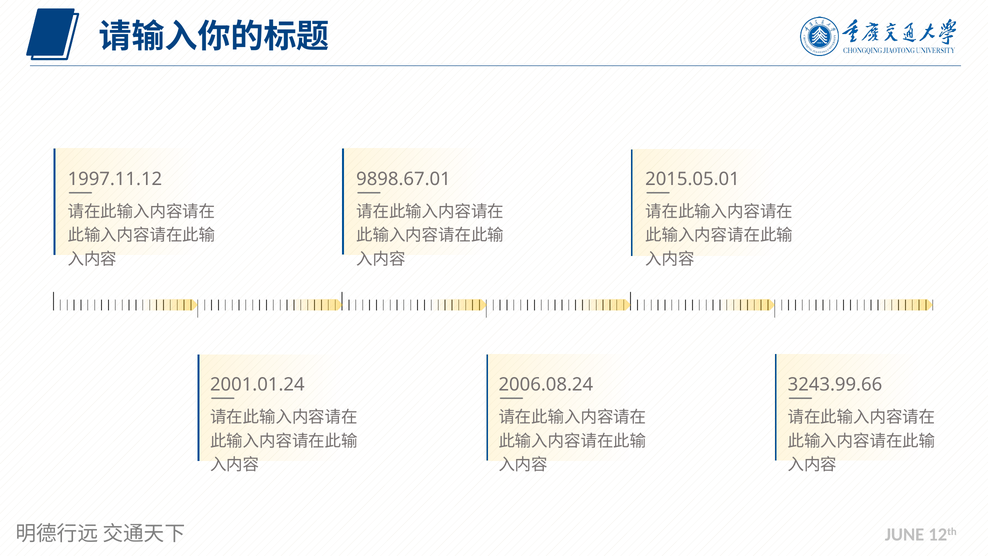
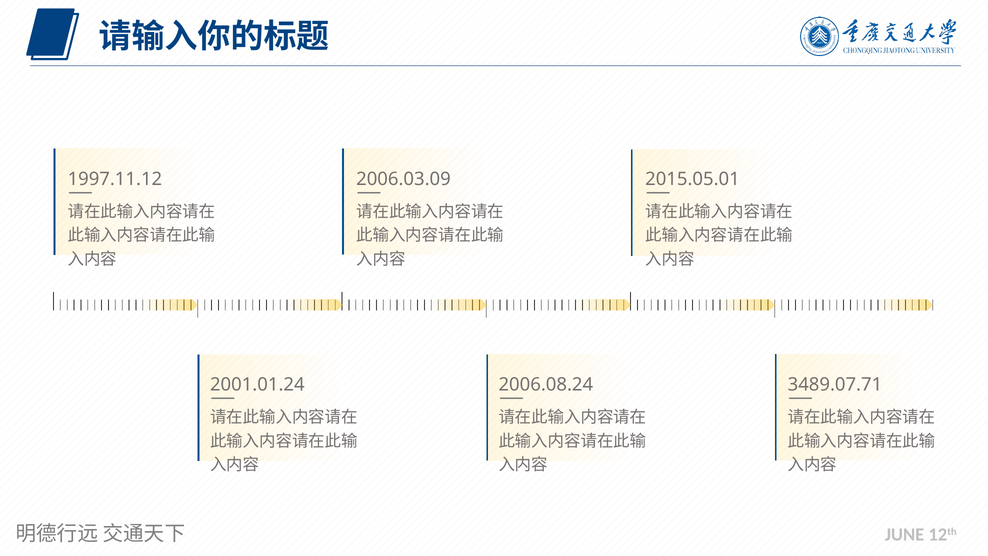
9898.67.01: 9898.67.01 -> 2006.03.09 (403, 179)
3243.99.66: 3243.99.66 -> 3489.07.71 (835, 384)
